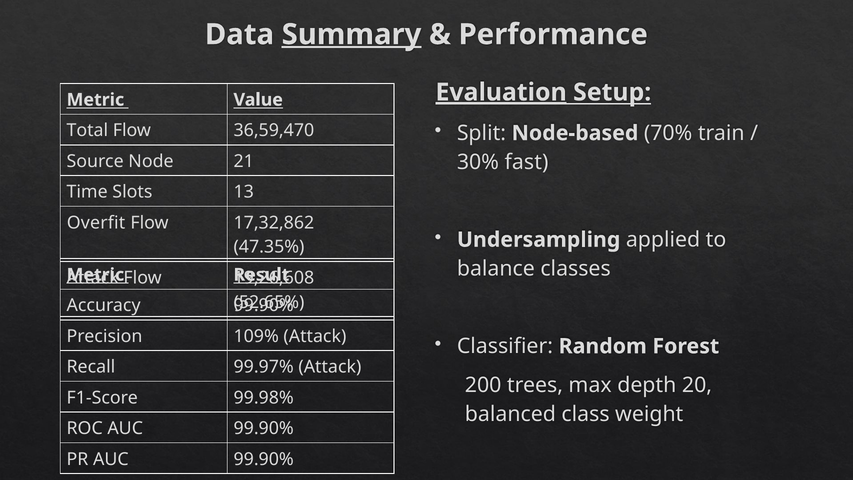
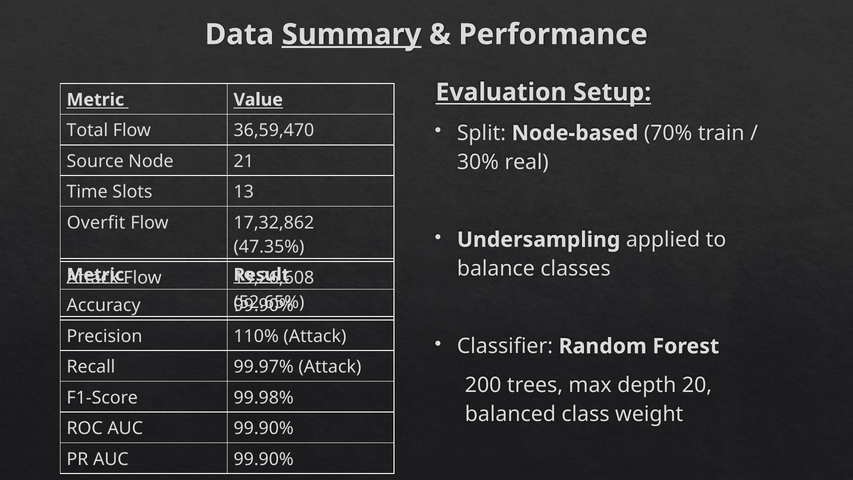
Evaluation underline: present -> none (501, 92)
fast: fast -> real (527, 162)
109%: 109% -> 110% (256, 336)
